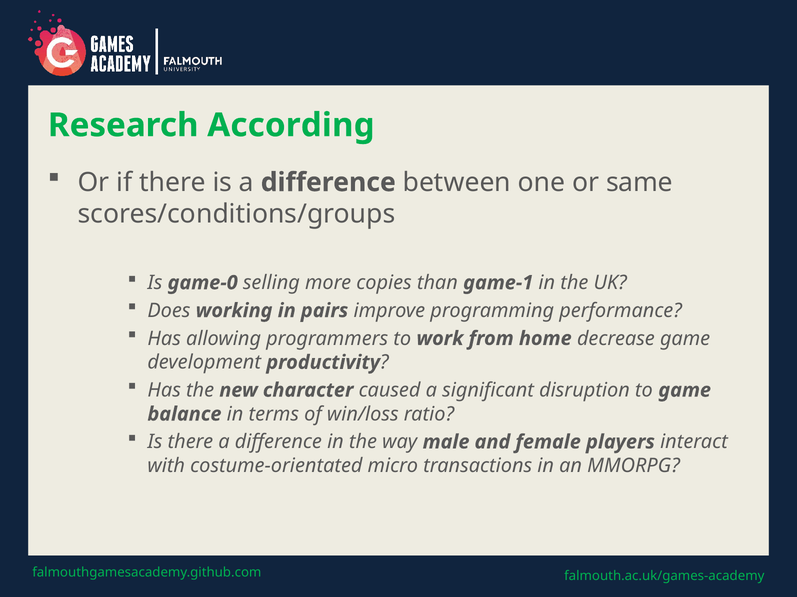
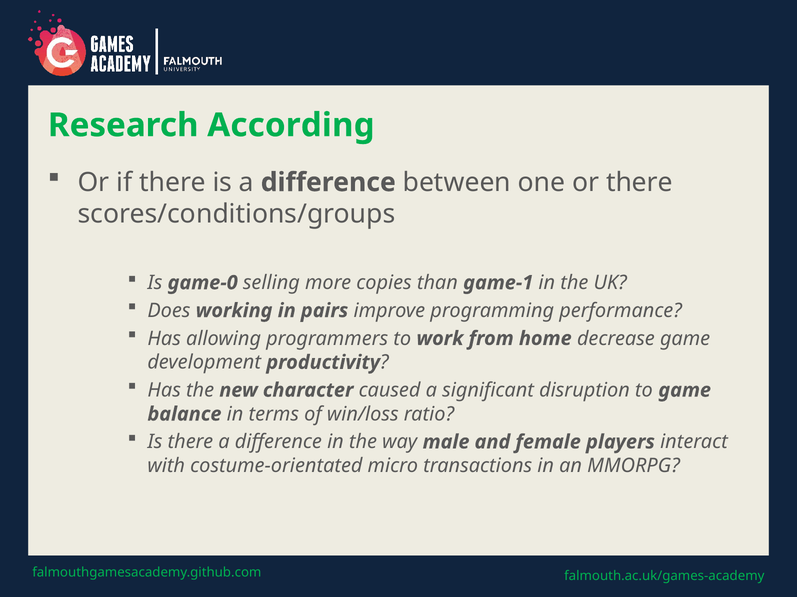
or same: same -> there (639, 183)
